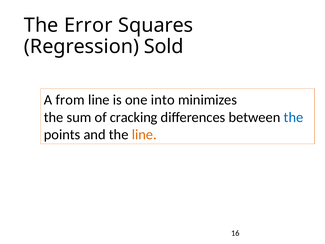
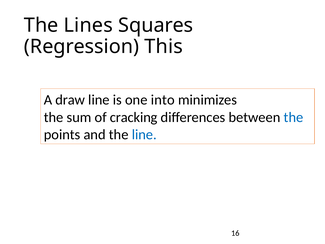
Error: Error -> Lines (88, 25)
Sold: Sold -> This (164, 47)
from: from -> draw (70, 100)
line colour: orange -> blue (144, 135)
